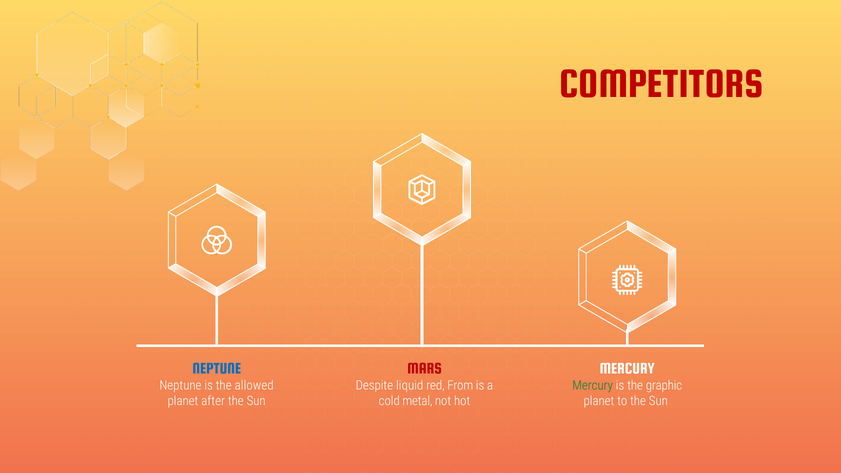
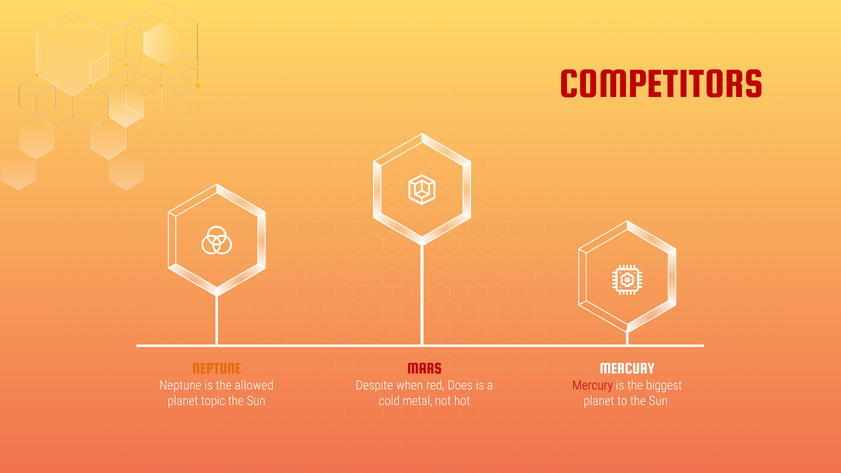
NEPTUNE colour: blue -> orange (217, 369)
liquid: liquid -> when (410, 386)
From: From -> Does (460, 386)
Mercury colour: green -> red (593, 386)
graphic: graphic -> biggest (664, 386)
after: after -> topic (213, 401)
